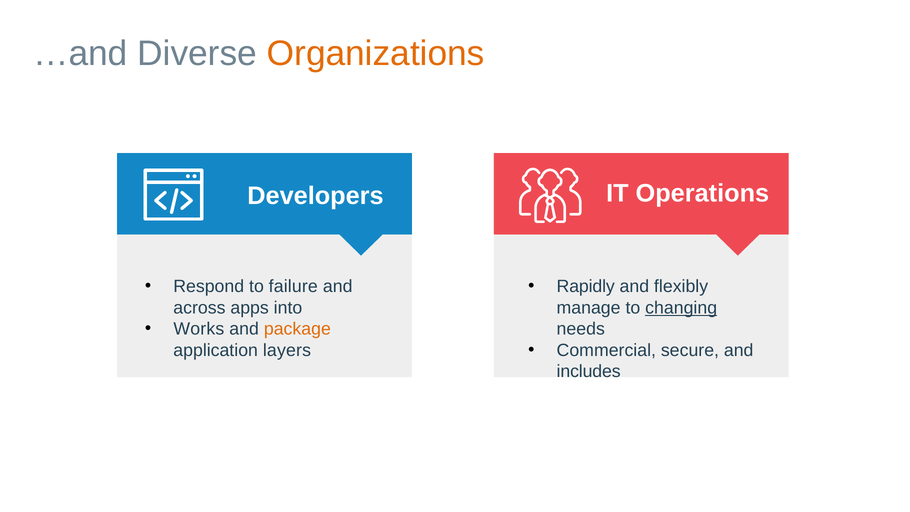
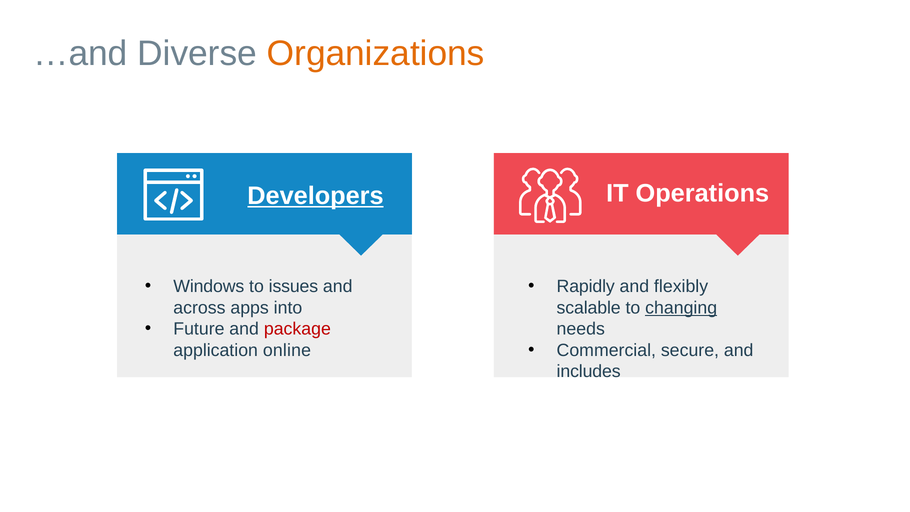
Developers underline: none -> present (315, 196)
Respond: Respond -> Windows (209, 286)
failure: failure -> issues (293, 286)
manage: manage -> scalable (589, 308)
Works: Works -> Future (199, 329)
package colour: orange -> red (297, 329)
layers: layers -> online (287, 350)
